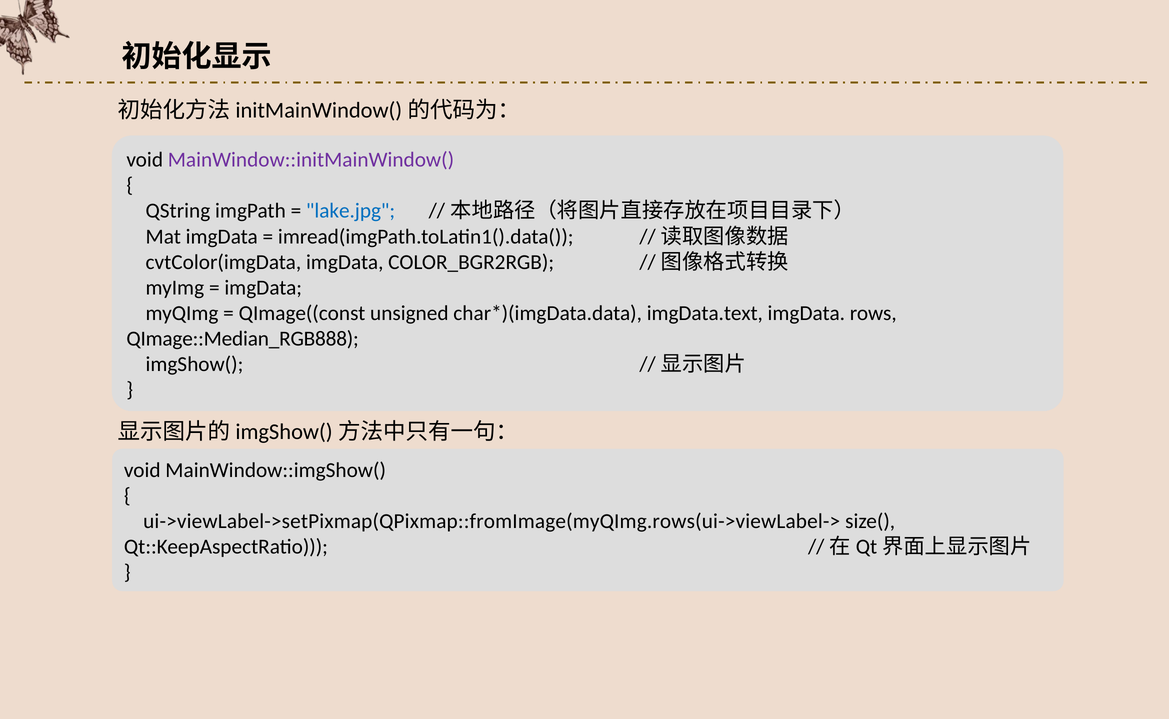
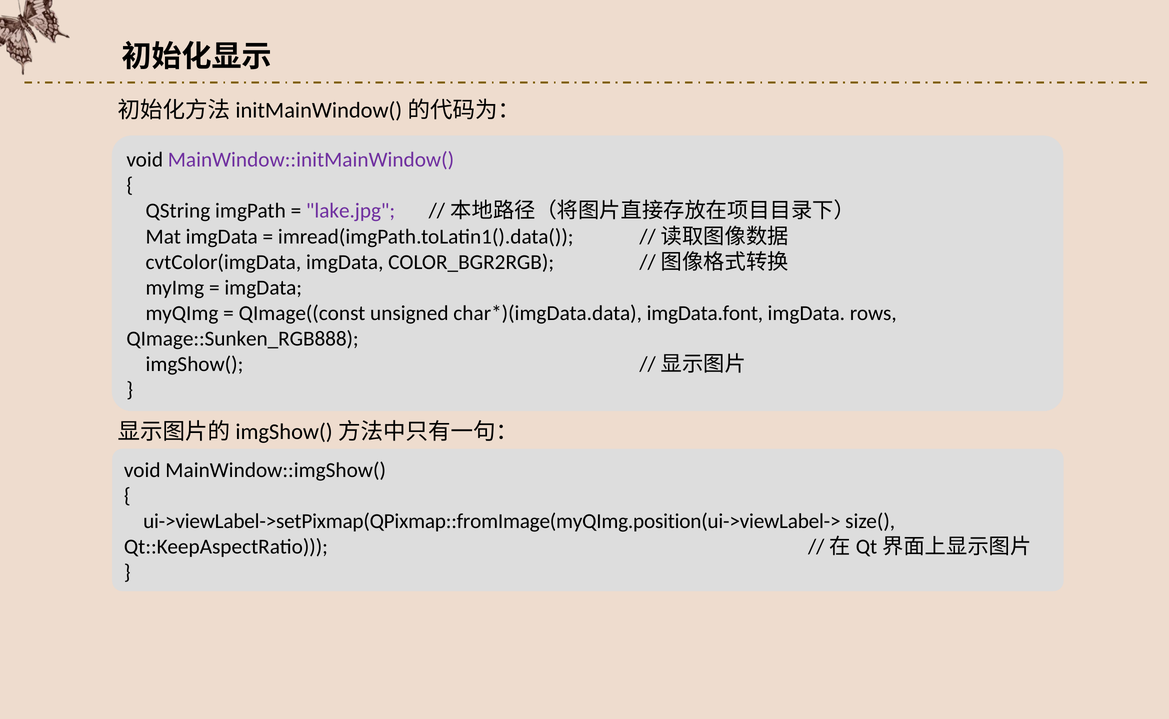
lake.jpg colour: blue -> purple (351, 211)
imgData.text: imgData.text -> imgData.font (705, 313)
QImage::Median_RGB888: QImage::Median_RGB888 -> QImage::Sunken_RGB888 (243, 338)
ui->viewLabel->setPixmap(QPixmap::fromImage(myQImg.rows(ui->viewLabel->: ui->viewLabel->setPixmap(QPixmap::fromImage(myQImg.rows(ui->viewLabel-> -> ui->viewLabel->setPixmap(QPixmap::fromImage(myQImg.position(ui->viewLabel-> (492, 521)
